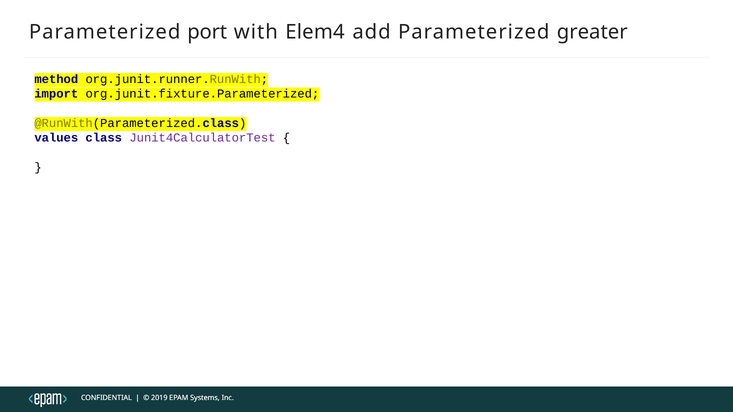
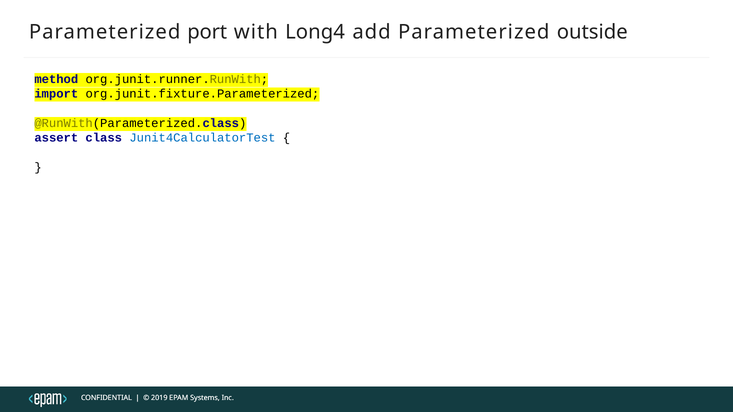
Elem4: Elem4 -> Long4 (315, 32)
greater: greater -> outside (592, 32)
values: values -> assert (56, 138)
Junit4CalculatorTest colour: purple -> blue (202, 138)
